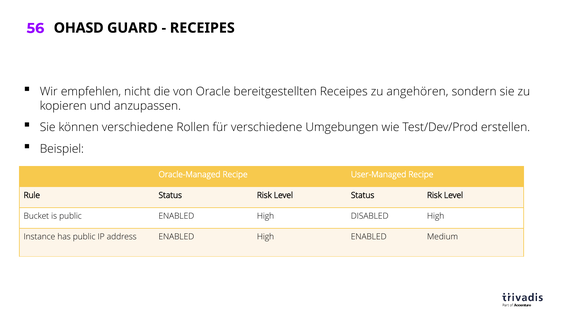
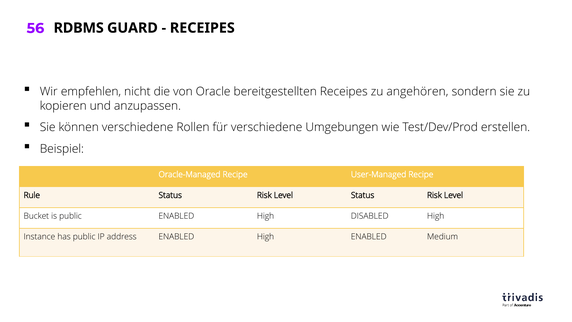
OHASD: OHASD -> RDBMS (79, 28)
